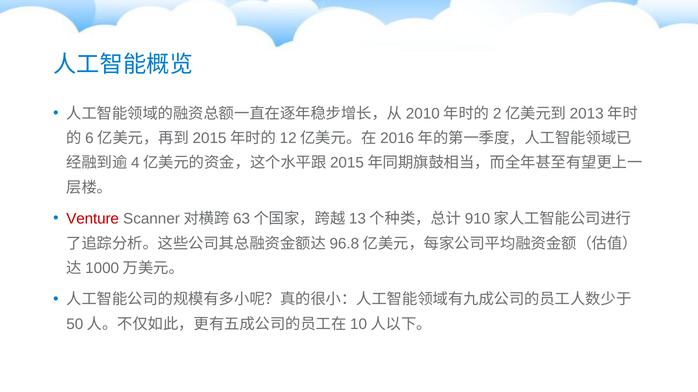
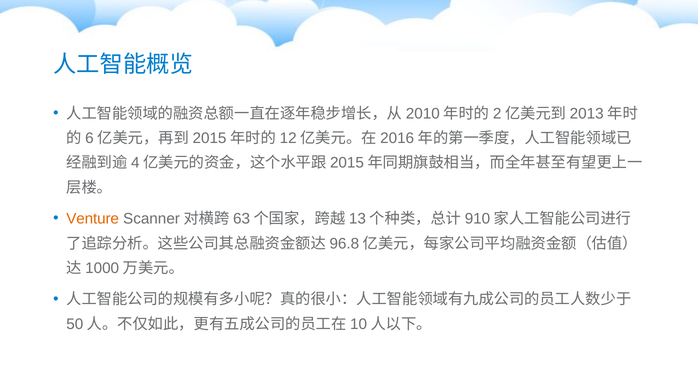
Venture colour: red -> orange (93, 219)
